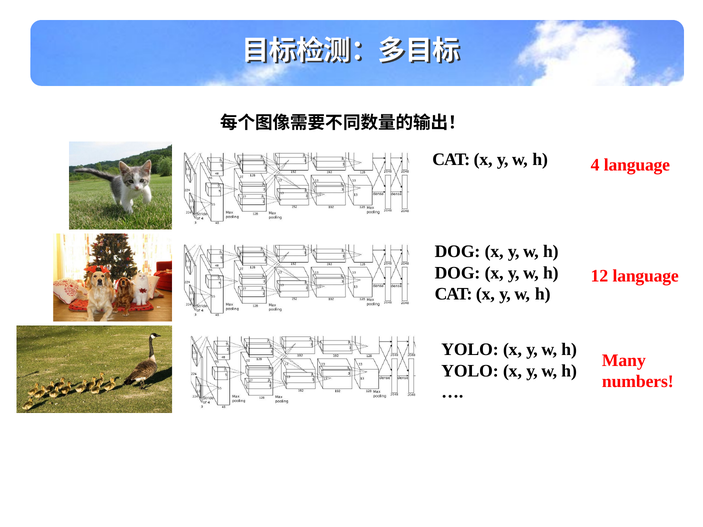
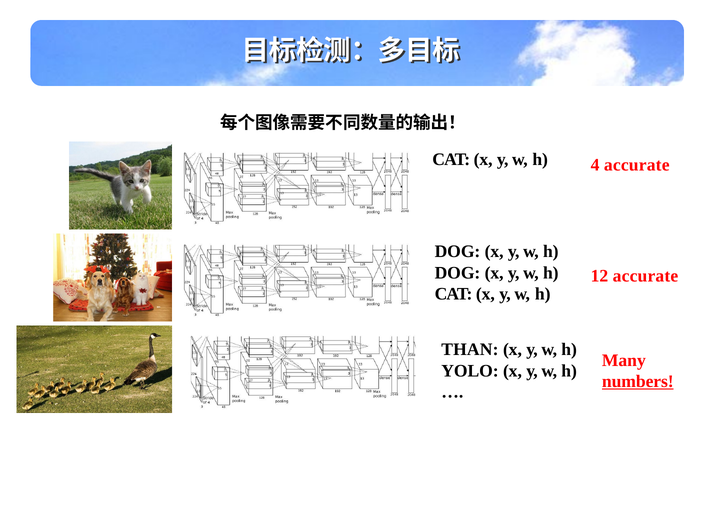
4 language: language -> accurate (637, 165)
12 language: language -> accurate (645, 276)
YOLO: YOLO -> THAN (470, 350)
numbers underline: none -> present (638, 382)
